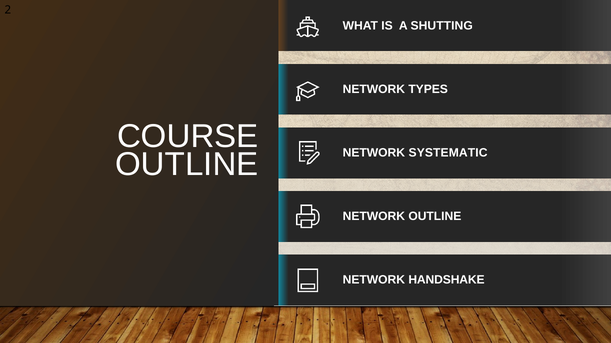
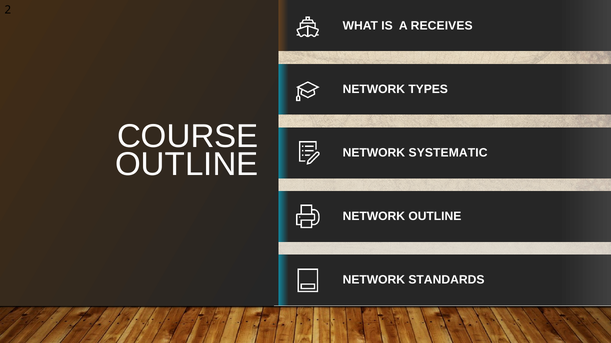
SHUTTING: SHUTTING -> RECEIVES (442, 26)
HANDSHAKE: HANDSHAKE -> STANDARDS (446, 281)
